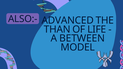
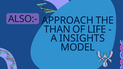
ADVANCED: ADVANCED -> APPROACH (68, 20)
BETWEEN: BETWEEN -> INSIGHTS (82, 38)
